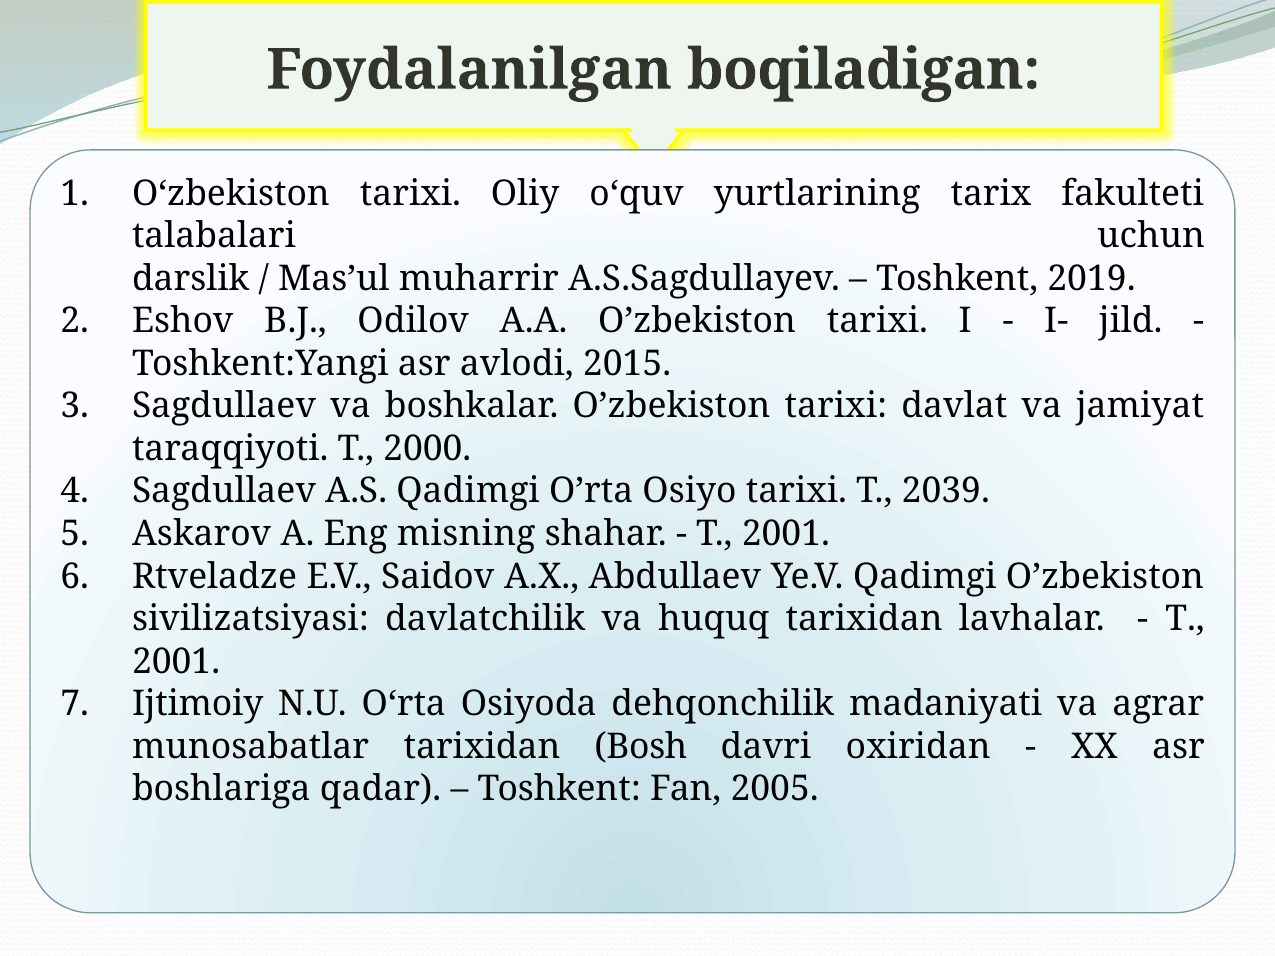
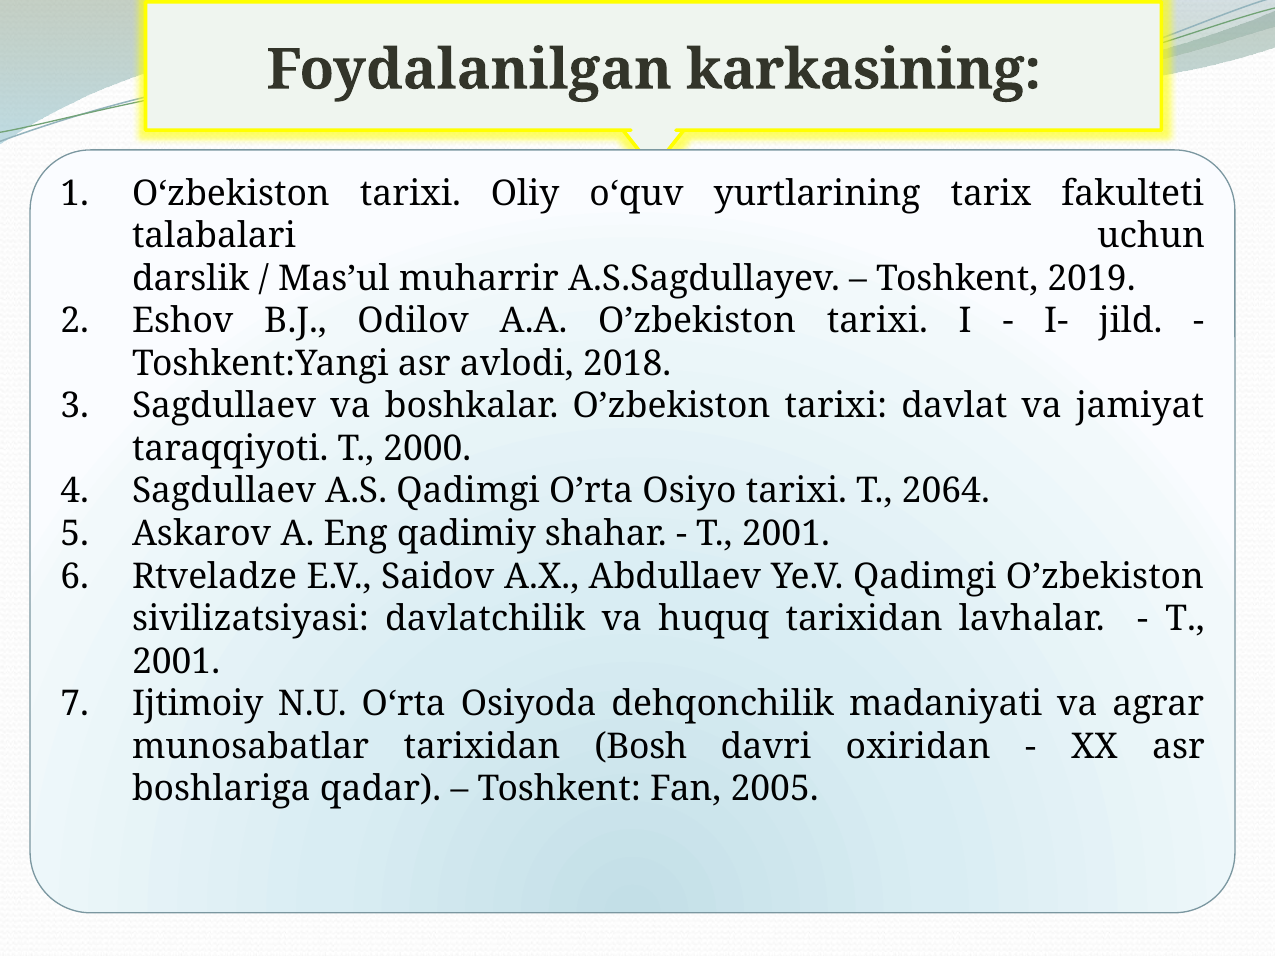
boqiladigan: boqiladigan -> karkasining (864, 70)
2015: 2015 -> 2018 (627, 364)
2039: 2039 -> 2064 (946, 491)
misning: misning -> qadimiy (466, 534)
